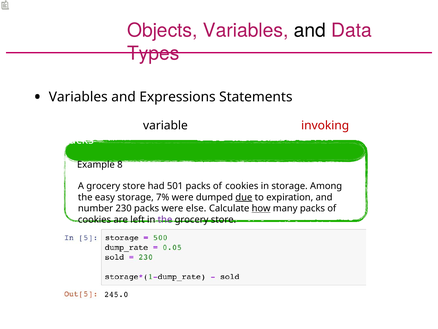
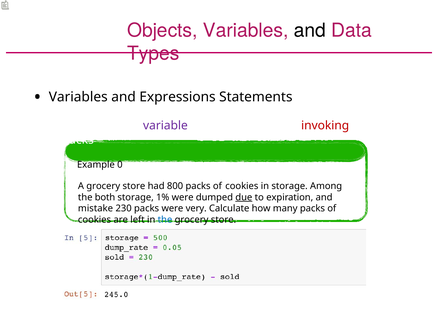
variable colour: black -> purple (165, 125)
8: 8 -> 0 (120, 164)
501: 501 -> 800 (175, 186)
easy: easy -> both (105, 197)
7%: 7% -> 1% (163, 197)
number: number -> mistake (96, 208)
else: else -> very (196, 208)
how underline: present -> none (261, 208)
the colour: purple -> blue (165, 219)
